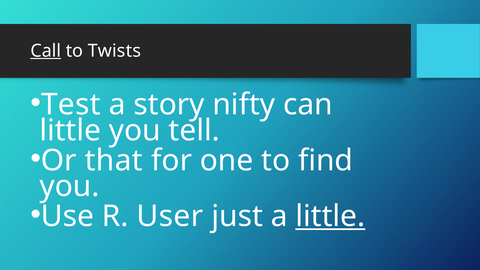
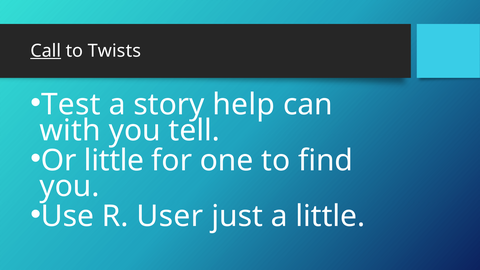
nifty: nifty -> help (244, 105)
little: little -> with (70, 131)
Or that: that -> little (114, 160)
little underline: present -> none (330, 216)
